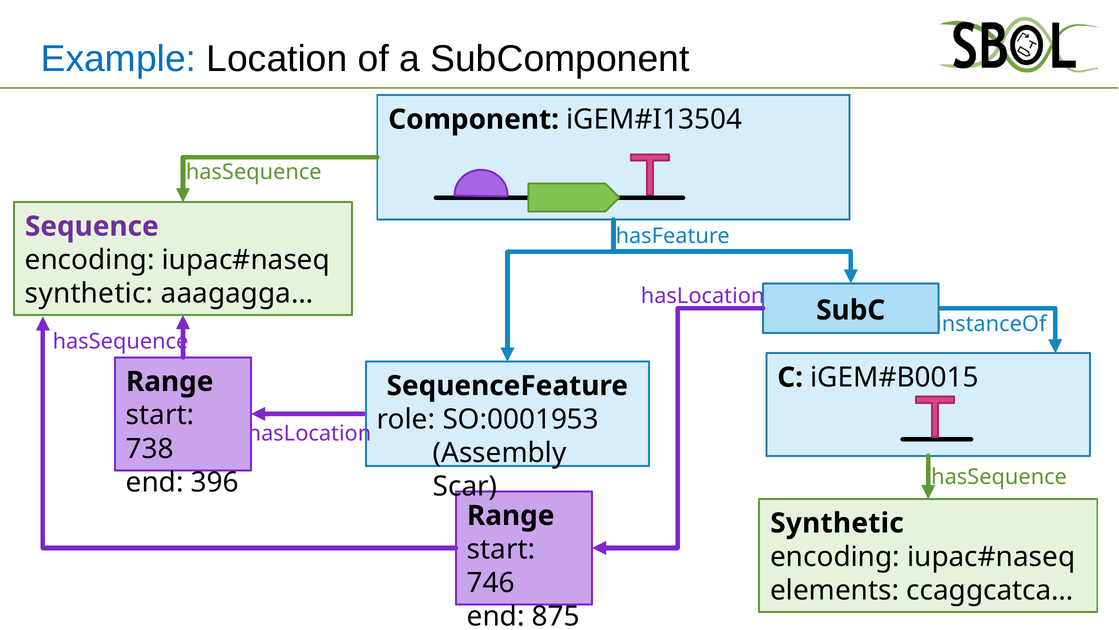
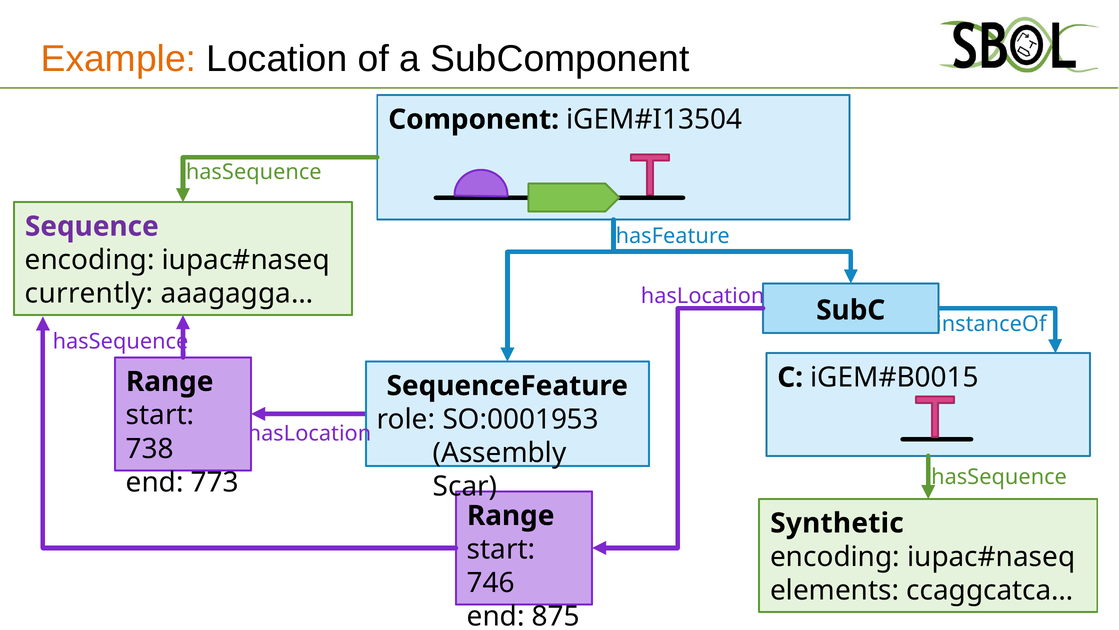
Example colour: blue -> orange (118, 59)
synthetic: synthetic -> currently (89, 293)
396: 396 -> 773 (215, 482)
